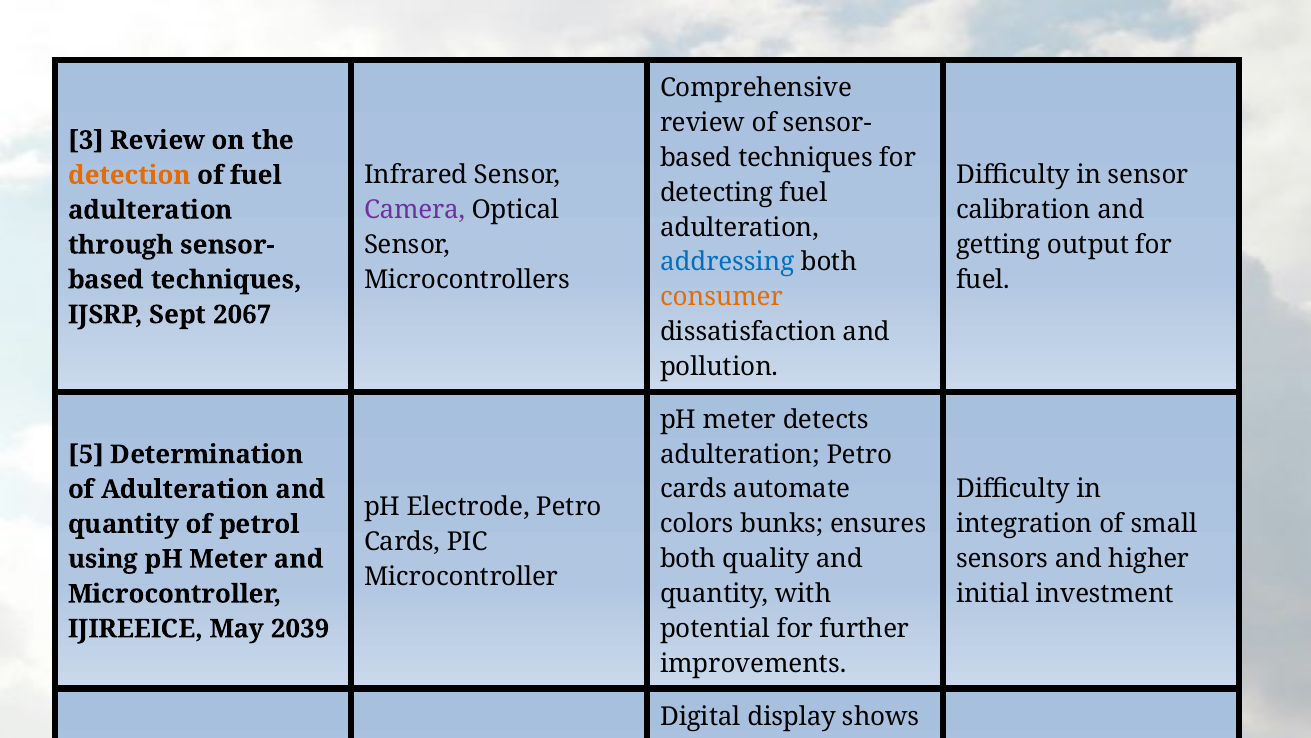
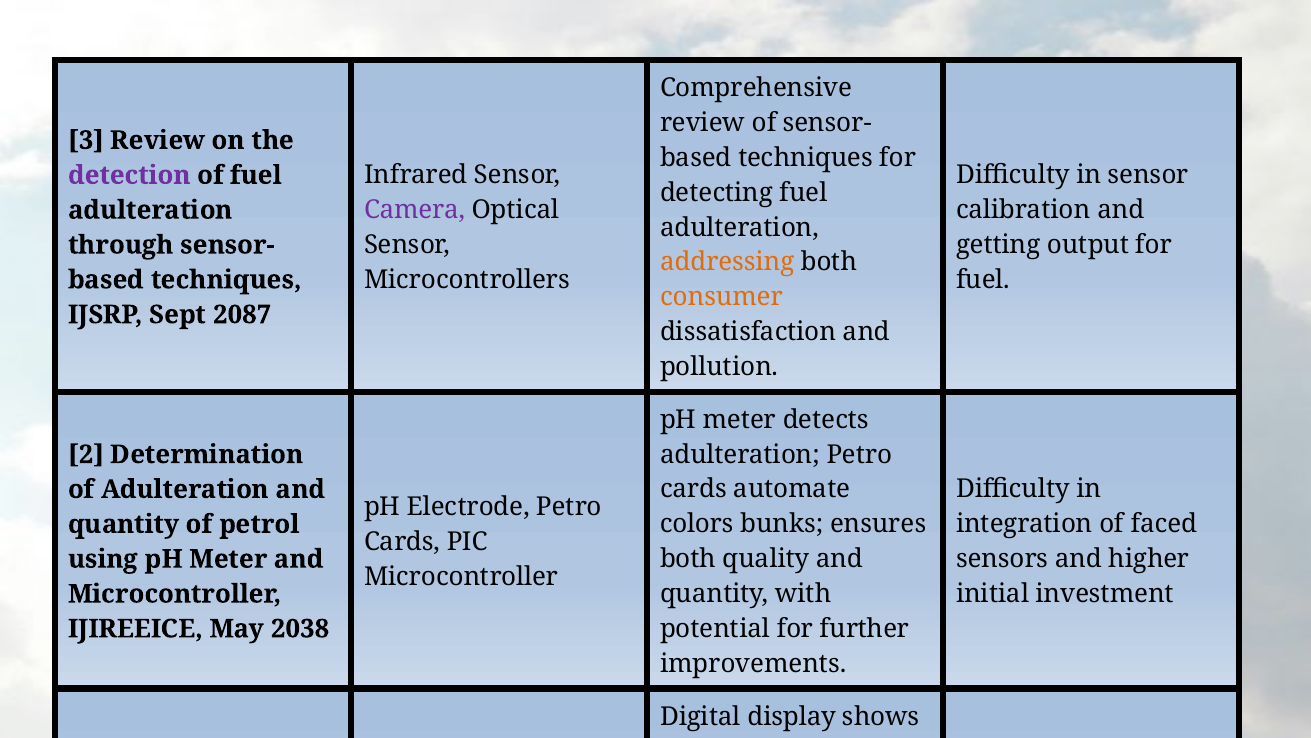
detection colour: orange -> purple (129, 175)
addressing colour: blue -> orange (727, 262)
2067: 2067 -> 2087 (242, 314)
5: 5 -> 2 (86, 454)
small: small -> faced (1164, 524)
2039: 2039 -> 2038 (300, 628)
